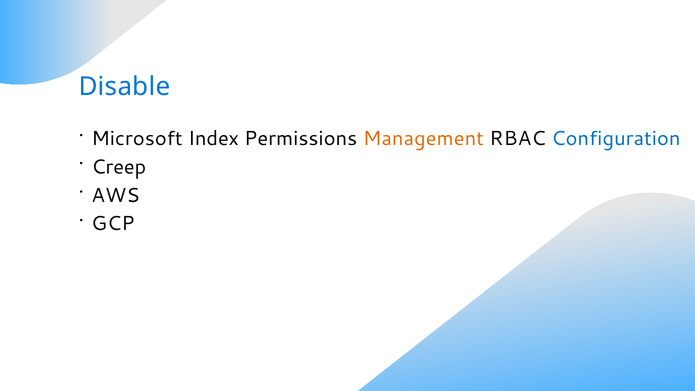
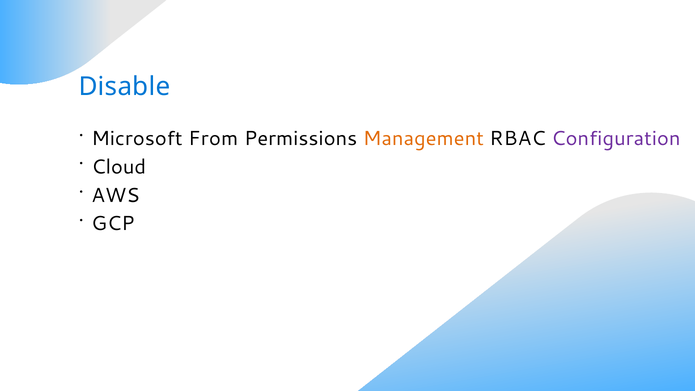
Index: Index -> From (213, 139)
Configuration colour: blue -> purple (616, 139)
Creep: Creep -> Cloud (119, 167)
